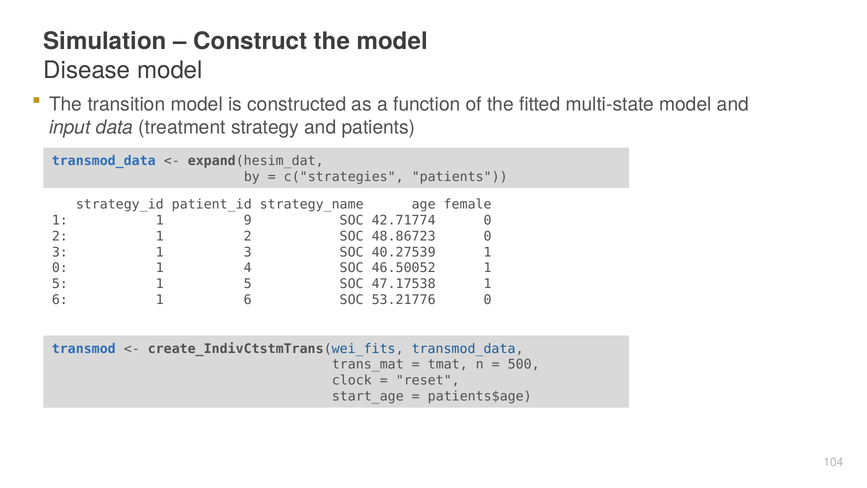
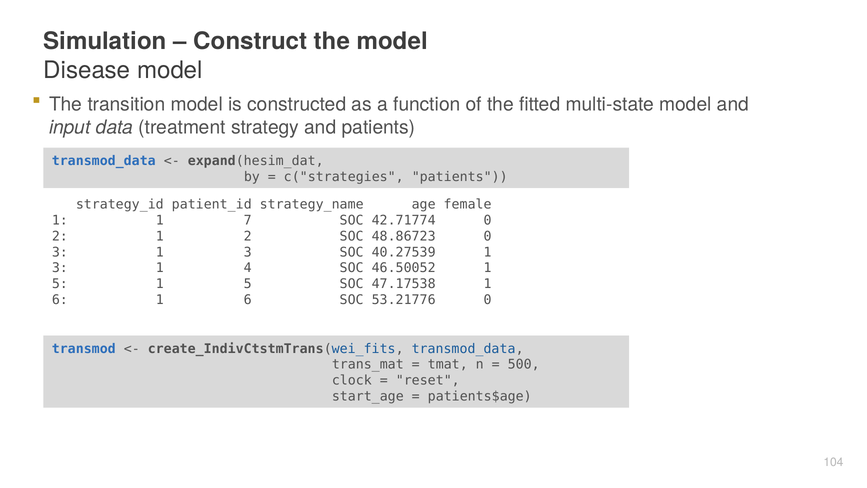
9: 9 -> 7 (248, 220)
0: 0 -> 3 (60, 268)
